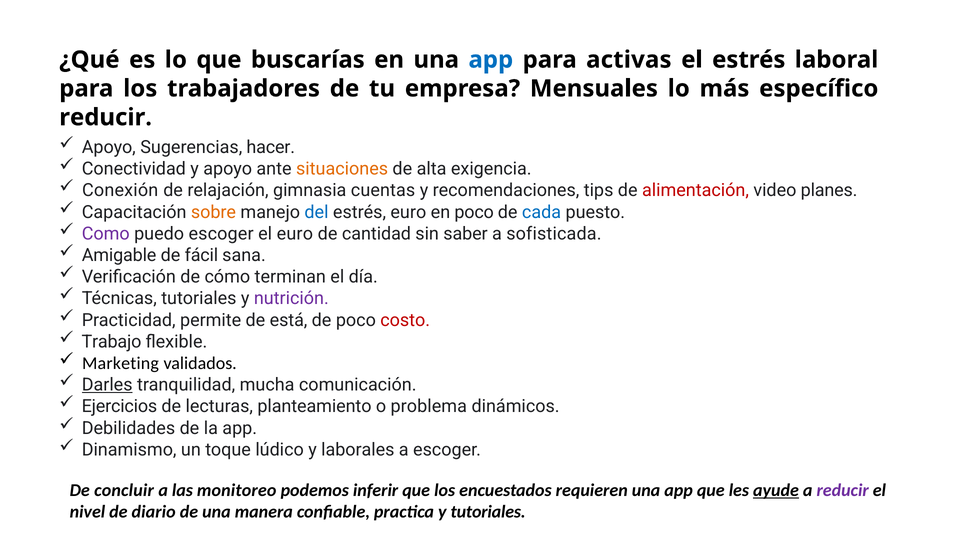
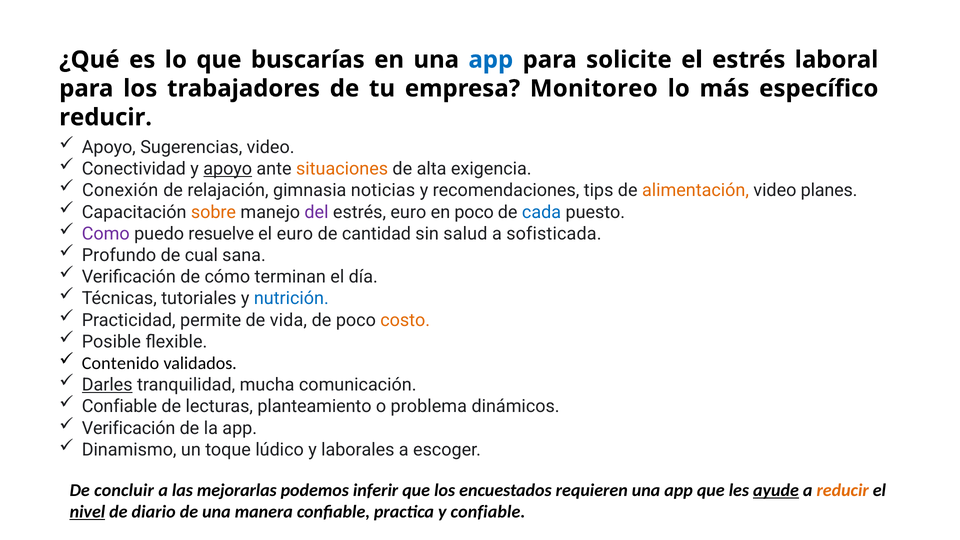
activas: activas -> solicite (629, 60)
Mensuales: Mensuales -> Monitoreo (594, 89)
Sugerencias hacer: hacer -> video (271, 147)
apoyo underline: none -> present (228, 169)
cuentas: cuentas -> noticias (383, 190)
alimentación colour: red -> orange (695, 190)
del colour: blue -> purple (316, 212)
puedo escoger: escoger -> resuelve (221, 234)
saber: saber -> salud (465, 234)
Amigable: Amigable -> Profundo (119, 255)
fácil: fácil -> cual (201, 255)
nutrición colour: purple -> blue (291, 298)
está: está -> vida (288, 320)
costo colour: red -> orange (405, 320)
Trabajo: Trabajo -> Posible (111, 342)
Marketing: Marketing -> Contenido (120, 363)
Ejercicios: Ejercicios -> Confiable (119, 406)
Debilidades: Debilidades -> Verificación (129, 428)
monitoreo: monitoreo -> mejorarlas (237, 490)
reducir colour: purple -> orange (843, 490)
nivel underline: none -> present (87, 512)
y tutoriales: tutoriales -> confiable (488, 512)
